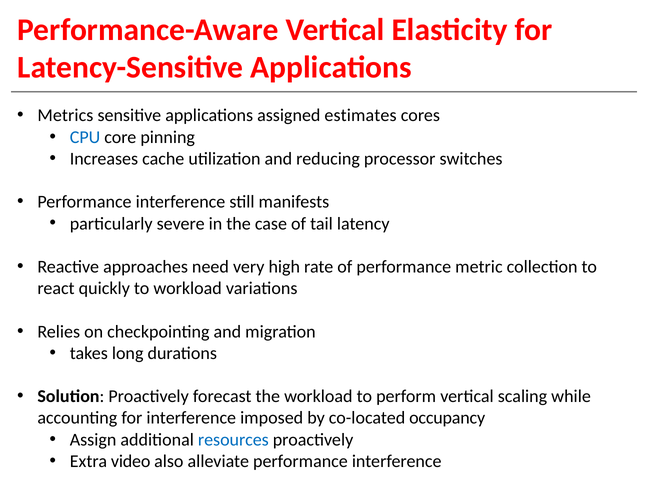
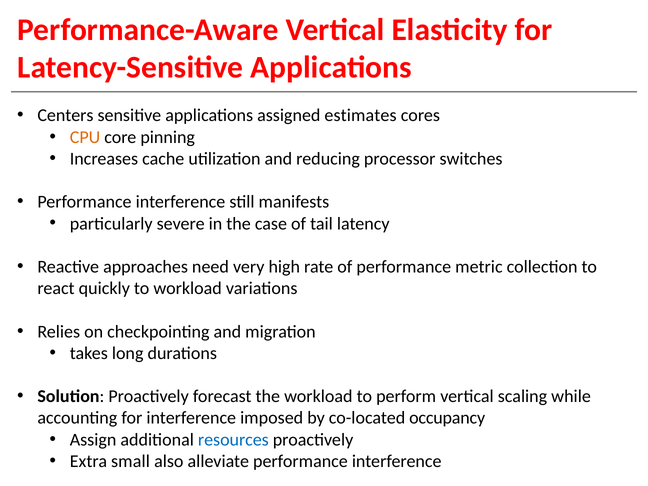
Metrics: Metrics -> Centers (65, 116)
CPU colour: blue -> orange (85, 137)
video: video -> small (130, 461)
